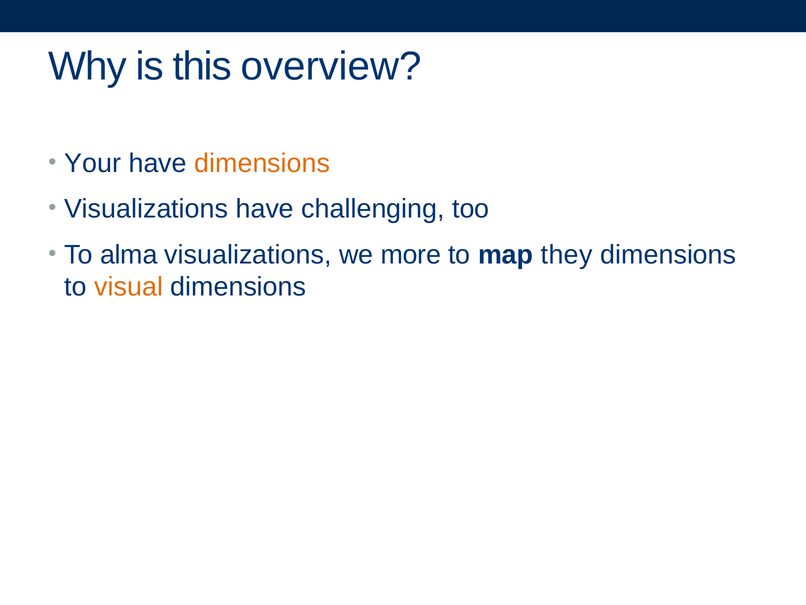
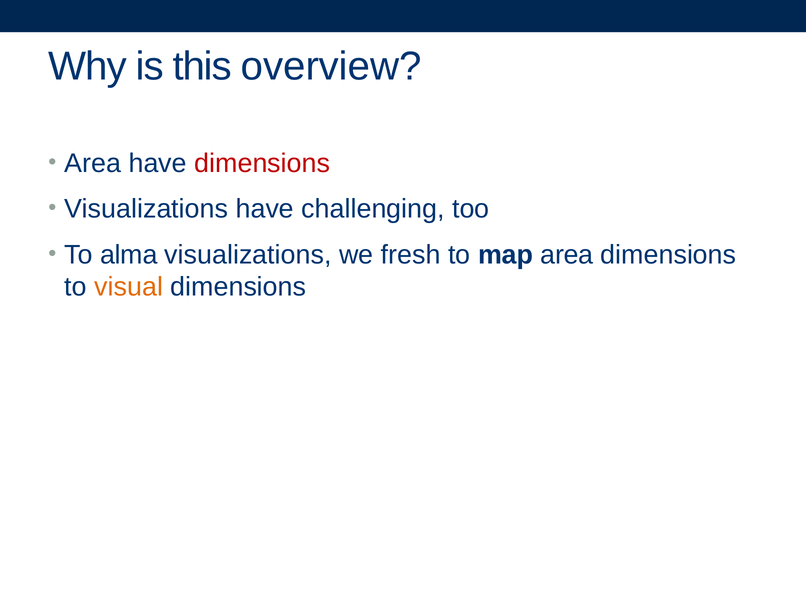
Your: Your -> Area (93, 163)
dimensions colour: orange -> red (262, 163)
more: more -> fresh (411, 254)
map they: they -> area (567, 254)
